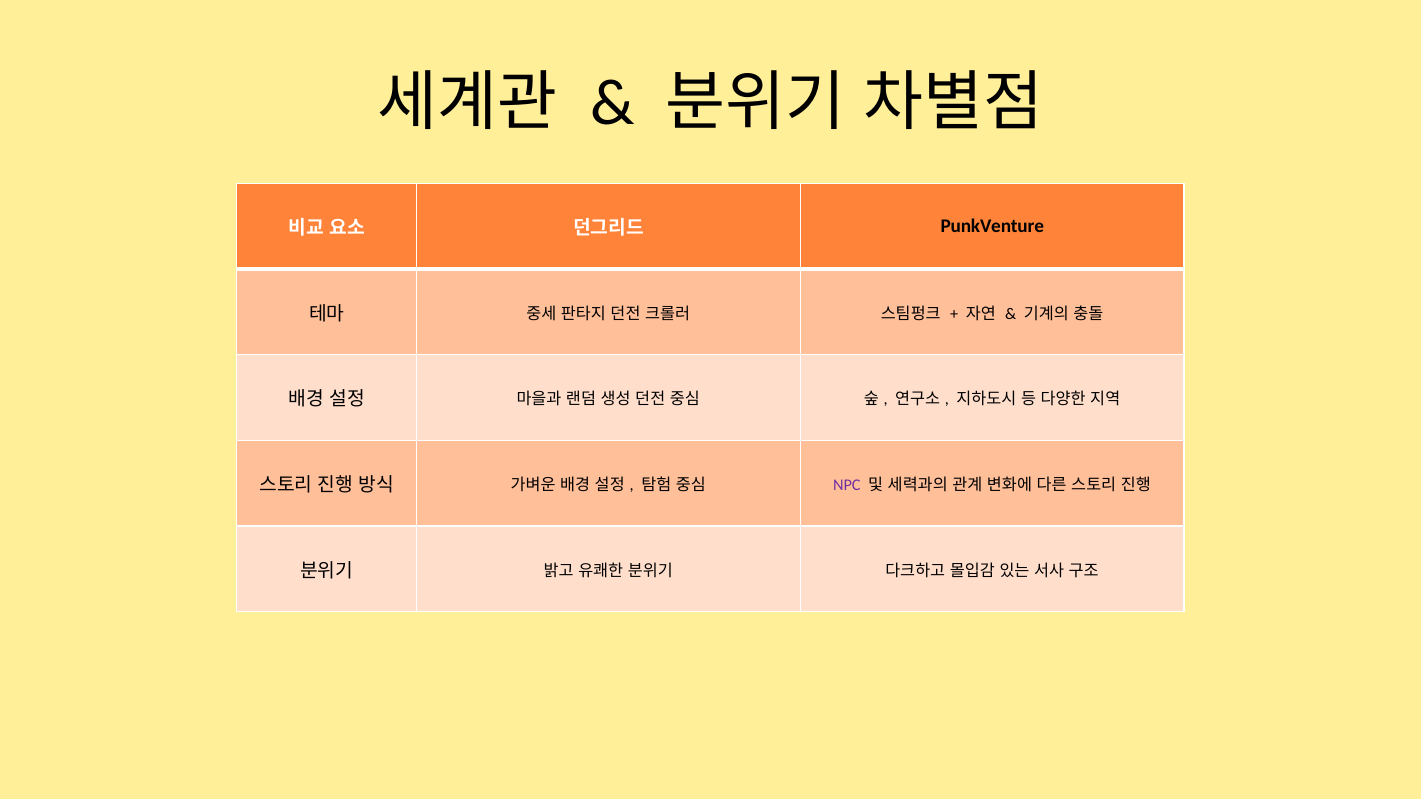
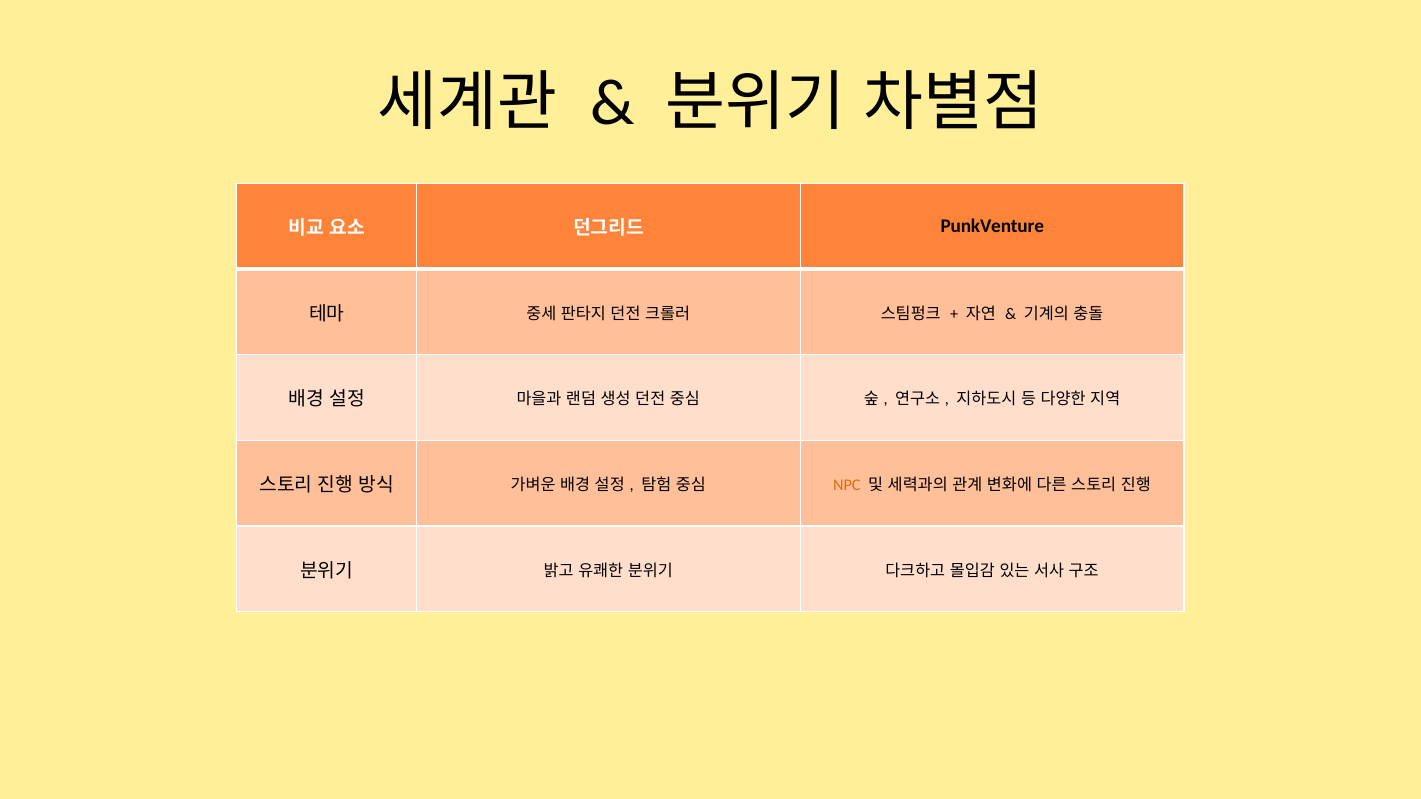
NPC colour: purple -> orange (847, 485)
